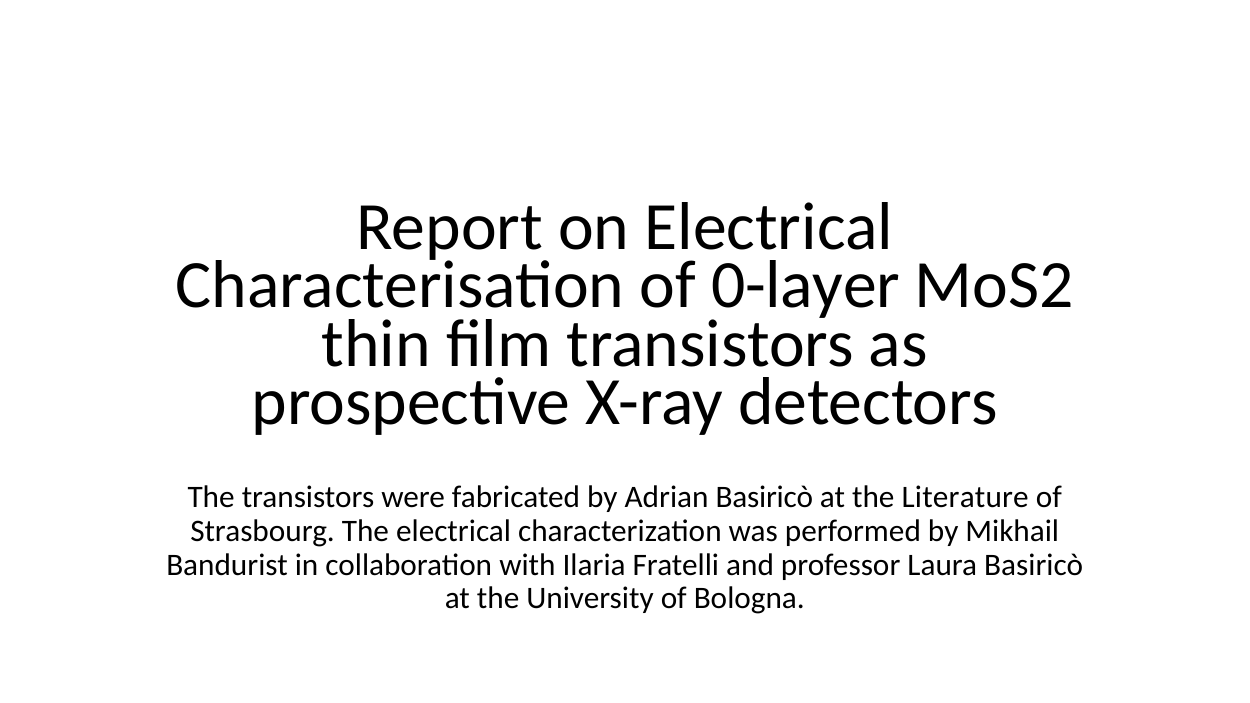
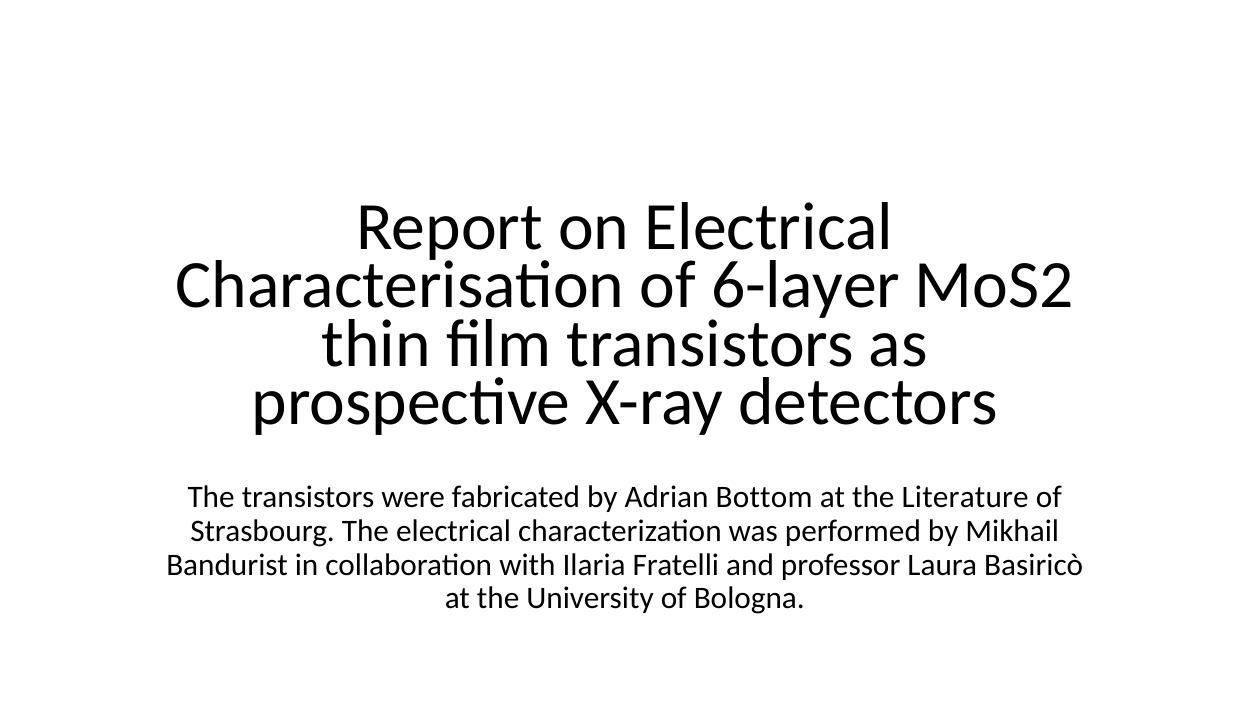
0-layer: 0-layer -> 6-layer (806, 286)
Adrian Basiricò: Basiricò -> Bottom (764, 497)
